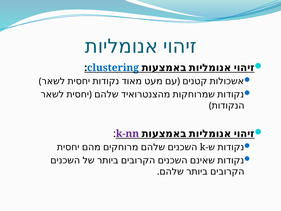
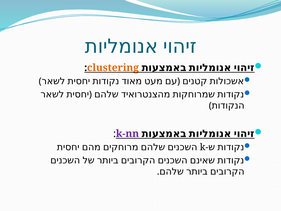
clustering colour: blue -> orange (113, 68)
